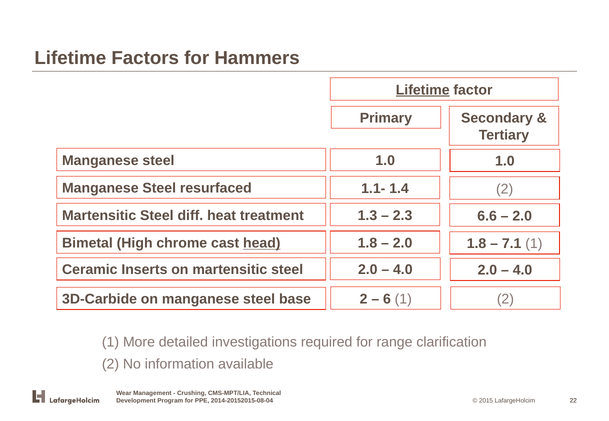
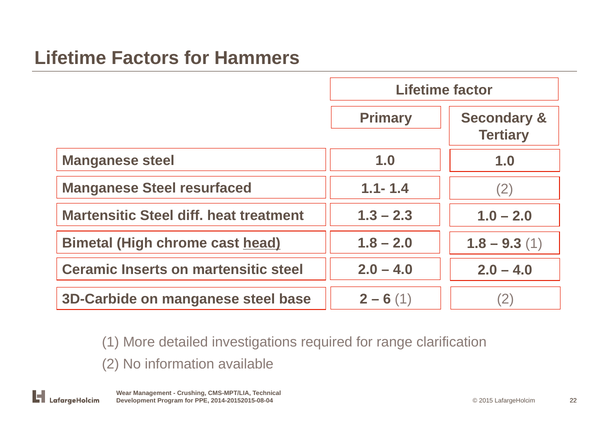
Lifetime underline: present -> none (423, 90)
6.6: 6.6 -> 1.0 (487, 216)
7.1: 7.1 -> 9.3 (512, 244)
